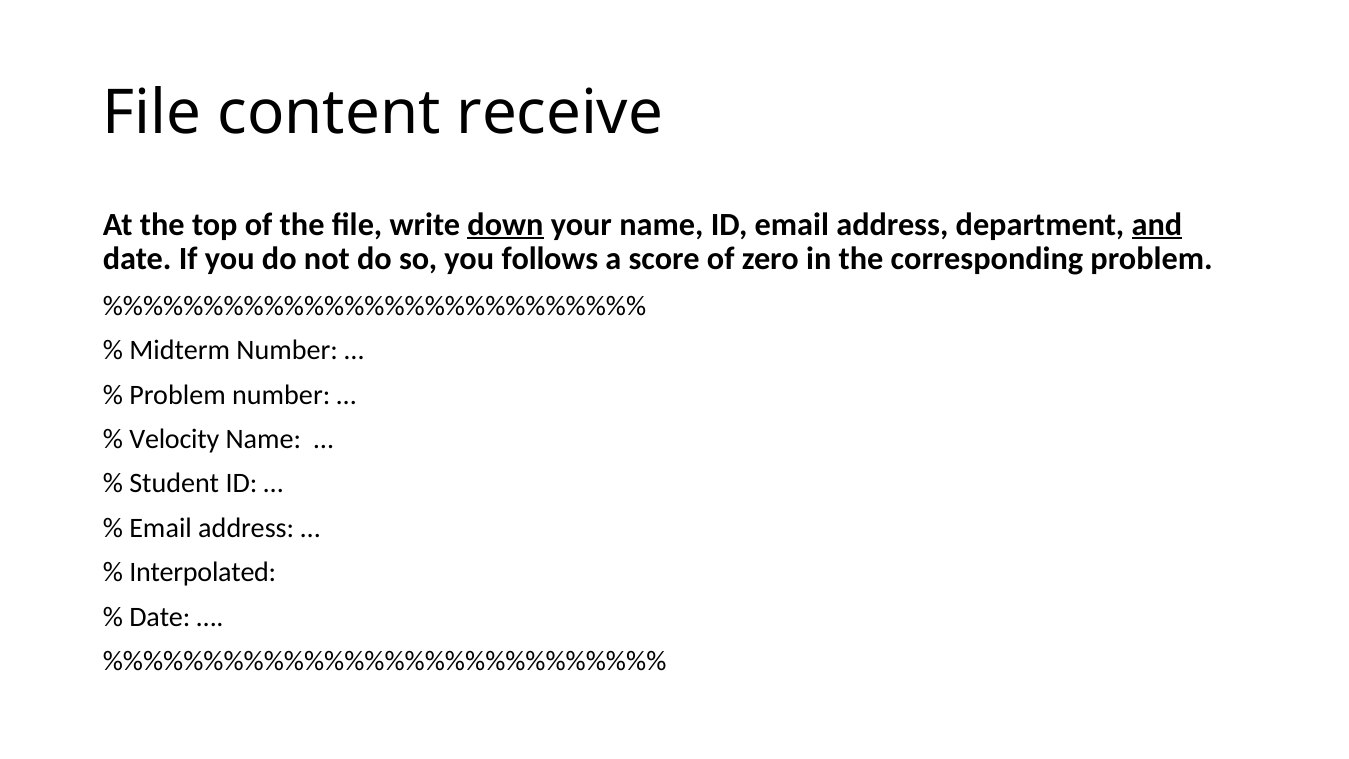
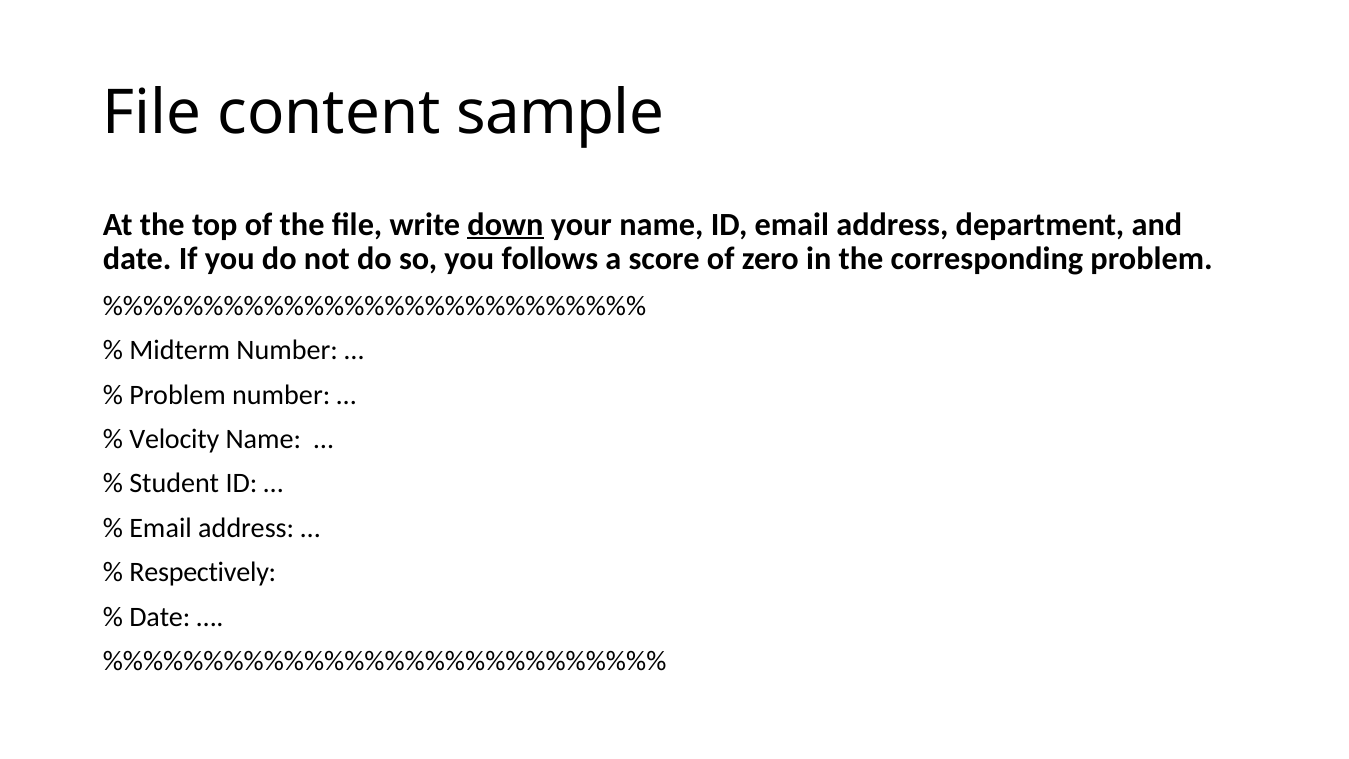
receive: receive -> sample (560, 113)
and underline: present -> none (1157, 224)
Interpolated: Interpolated -> Respectively (203, 572)
